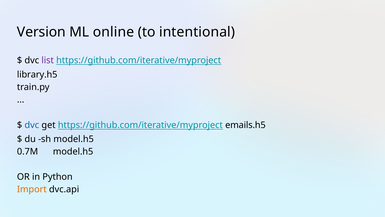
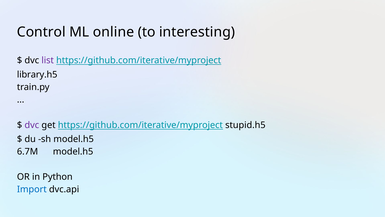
Version: Version -> Control (41, 32)
intentional: intentional -> interesting (197, 32)
dvc colour: blue -> purple (32, 125)
emails.h5: emails.h5 -> stupid.h5 (245, 125)
0.7M: 0.7M -> 6.7M (28, 151)
Import colour: orange -> blue (32, 189)
